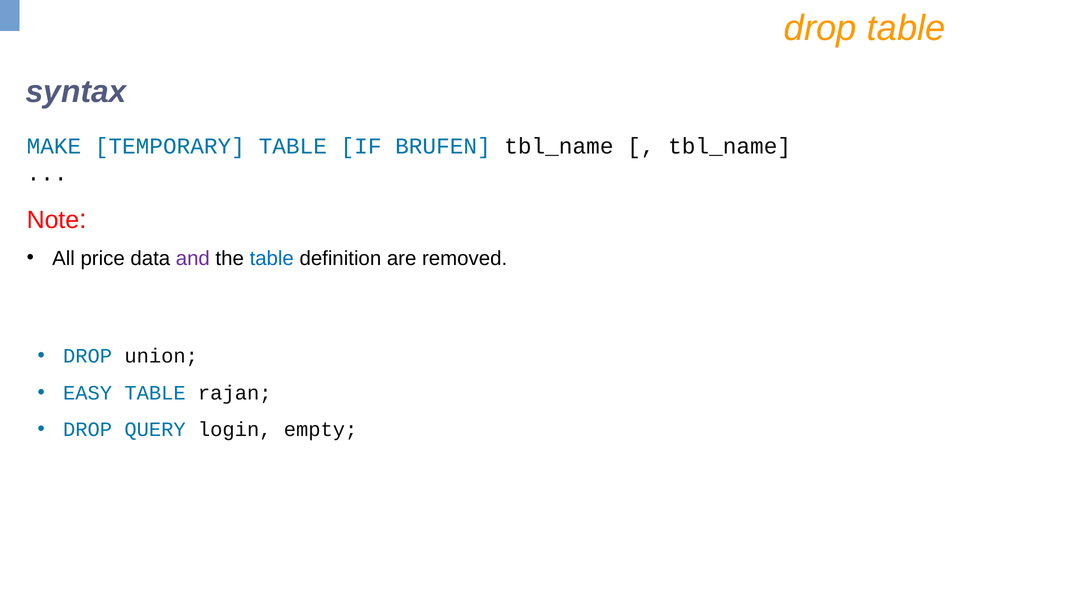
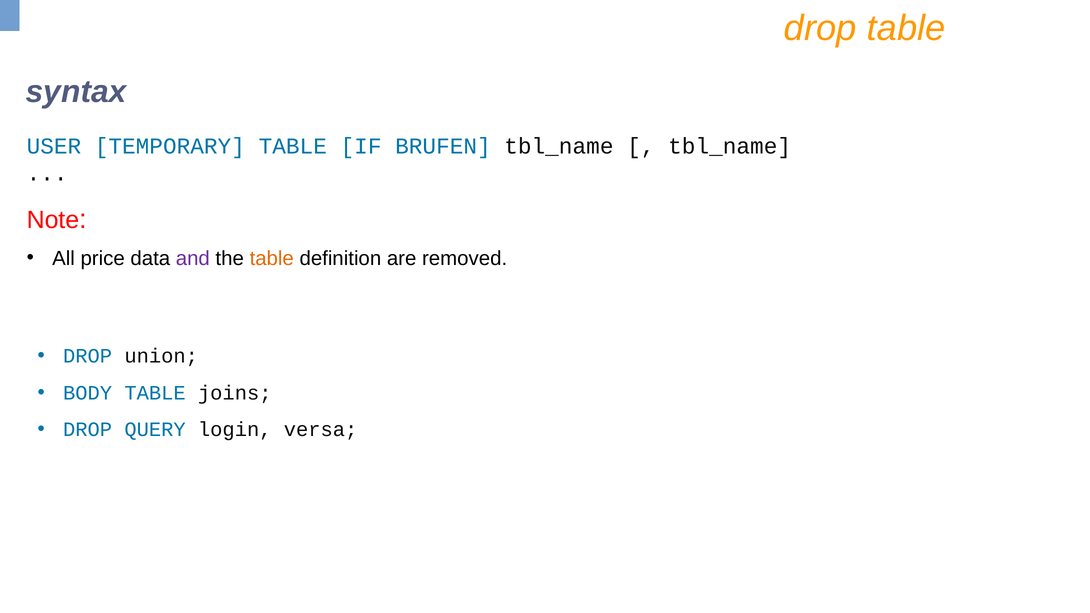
MAKE: MAKE -> USER (54, 146)
table colour: blue -> orange (272, 258)
EASY: EASY -> BODY (88, 393)
rajan: rajan -> joins (235, 393)
empty: empty -> versa (321, 430)
